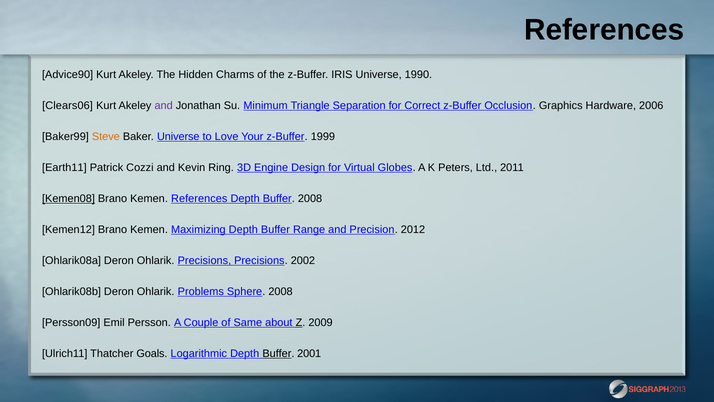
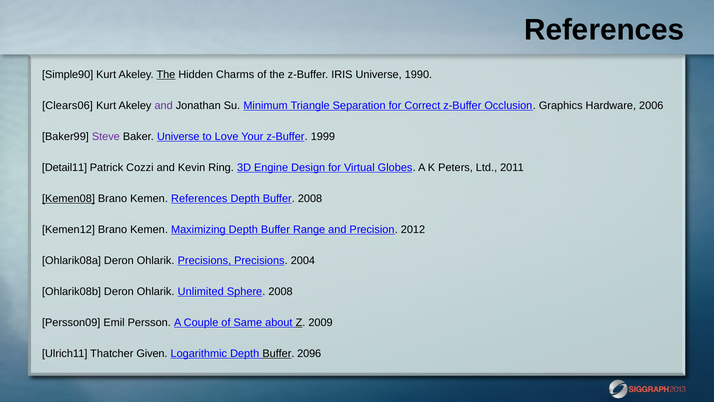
Advice90: Advice90 -> Simple90 (68, 74)
The underline: none -> present (166, 74)
Steve colour: orange -> purple (106, 136)
Earth11: Earth11 -> Detail11 (65, 167)
2002: 2002 -> 2004 (303, 260)
Problems: Problems -> Unlimited (201, 291)
Goals: Goals -> Given (152, 353)
2001: 2001 -> 2096 (309, 353)
